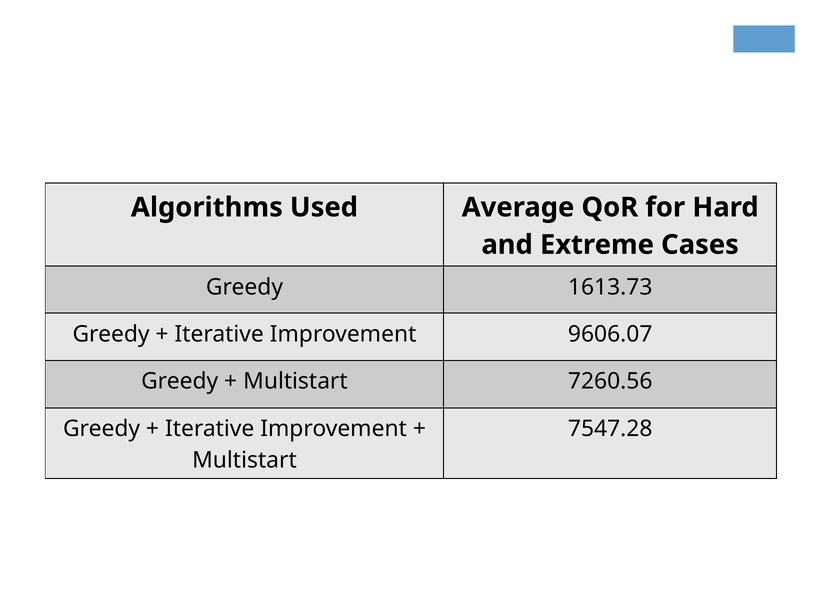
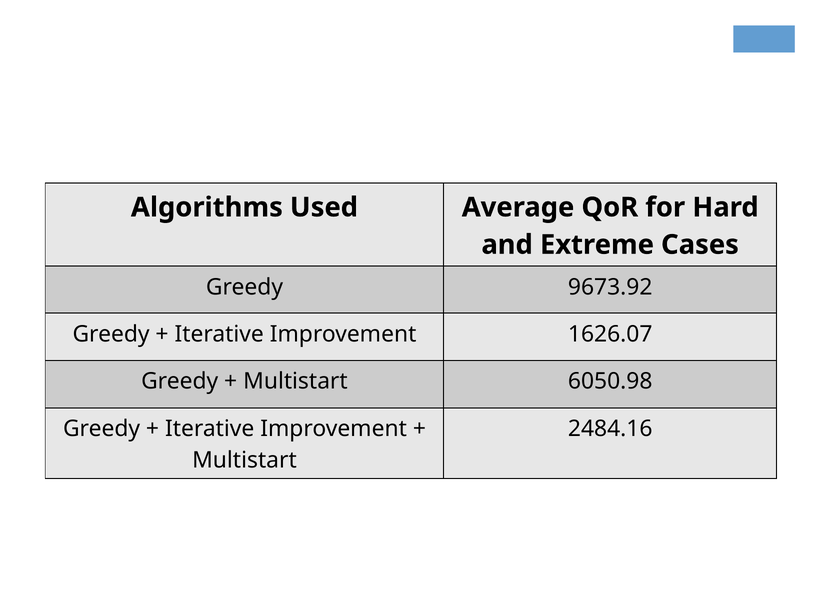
1613.73: 1613.73 -> 9673.92 (610, 287)
9606.07: 9606.07 -> 1626.07 (610, 334)
7260.56: 7260.56 -> 6050.98 (610, 381)
7547.28: 7547.28 -> 2484.16 (610, 429)
